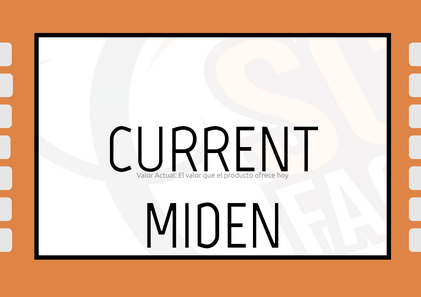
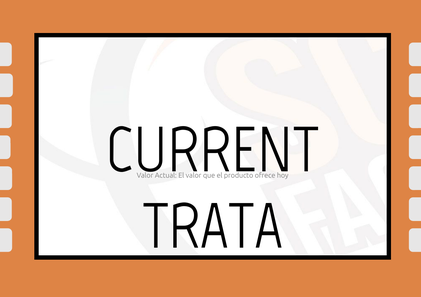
MIDEN: MIDEN -> TRATA (213, 227)
